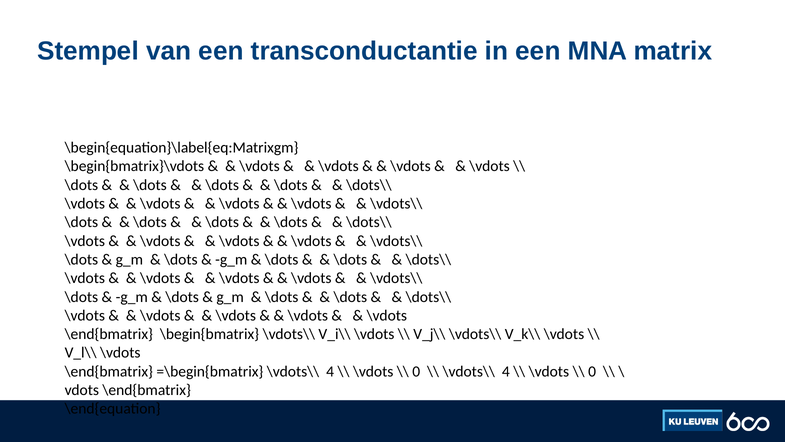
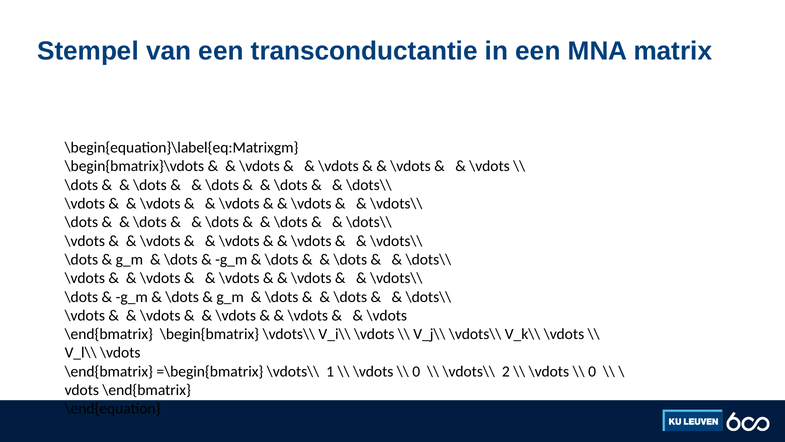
=\begin{bmatrix \vdots\\ 4: 4 -> 1 (330, 371)
4: 4 -> 2 (506, 371)
